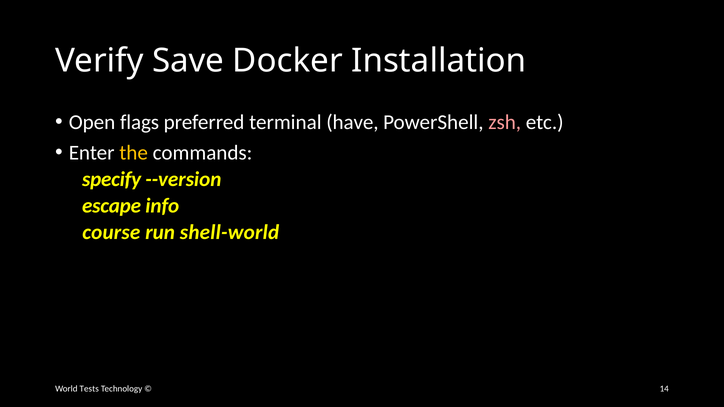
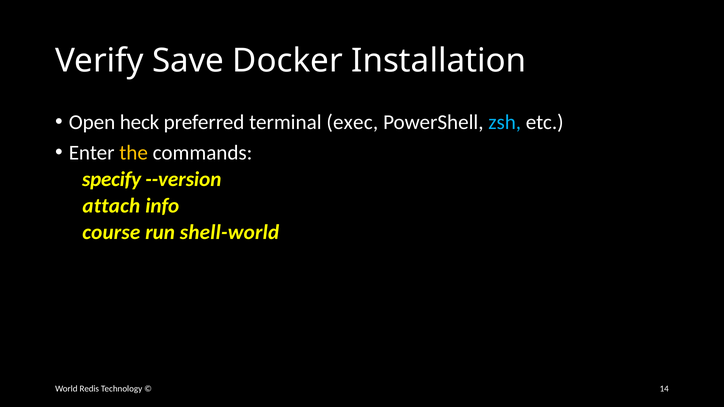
flags: flags -> heck (140, 122)
have: have -> exec (352, 122)
zsh colour: pink -> light blue (505, 122)
escape: escape -> attach (111, 206)
Tests: Tests -> Redis (89, 389)
